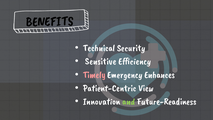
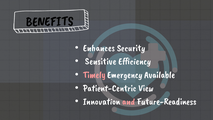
Technical: Technical -> Enhances (99, 48)
Enhances: Enhances -> Available (160, 75)
and colour: light green -> pink (129, 101)
